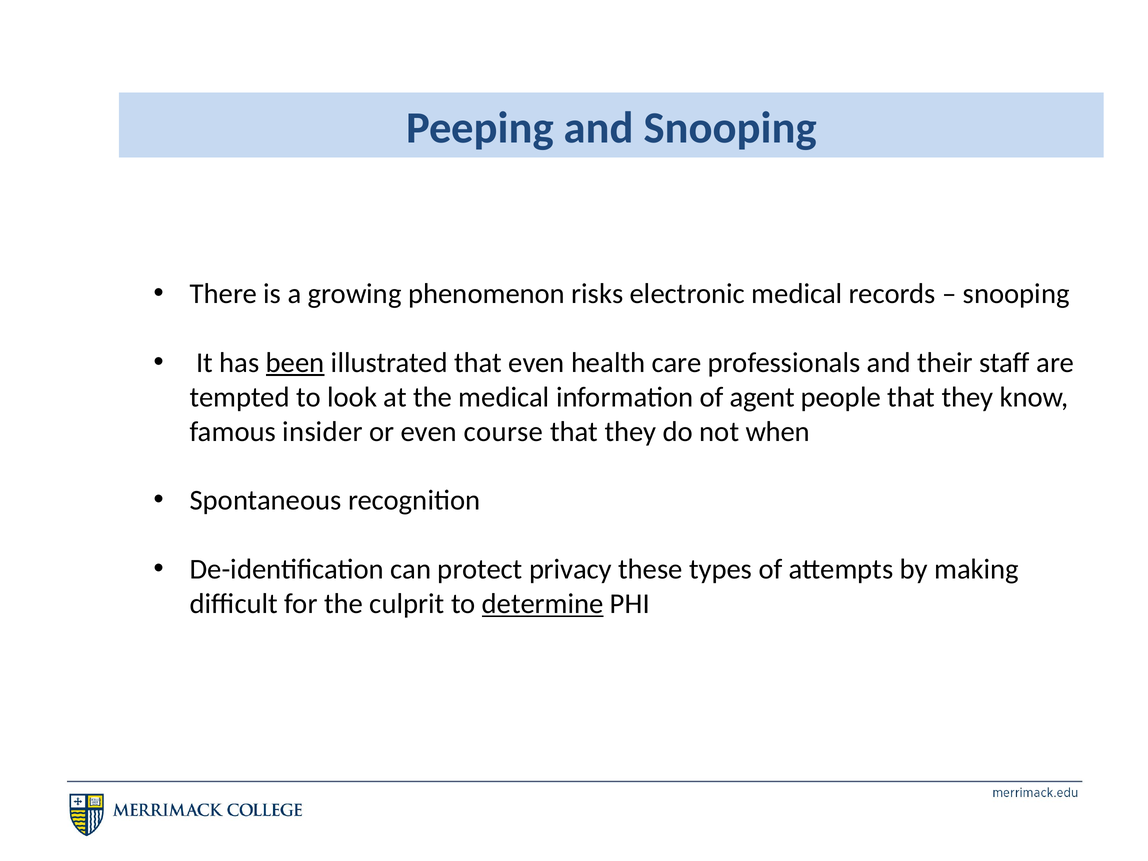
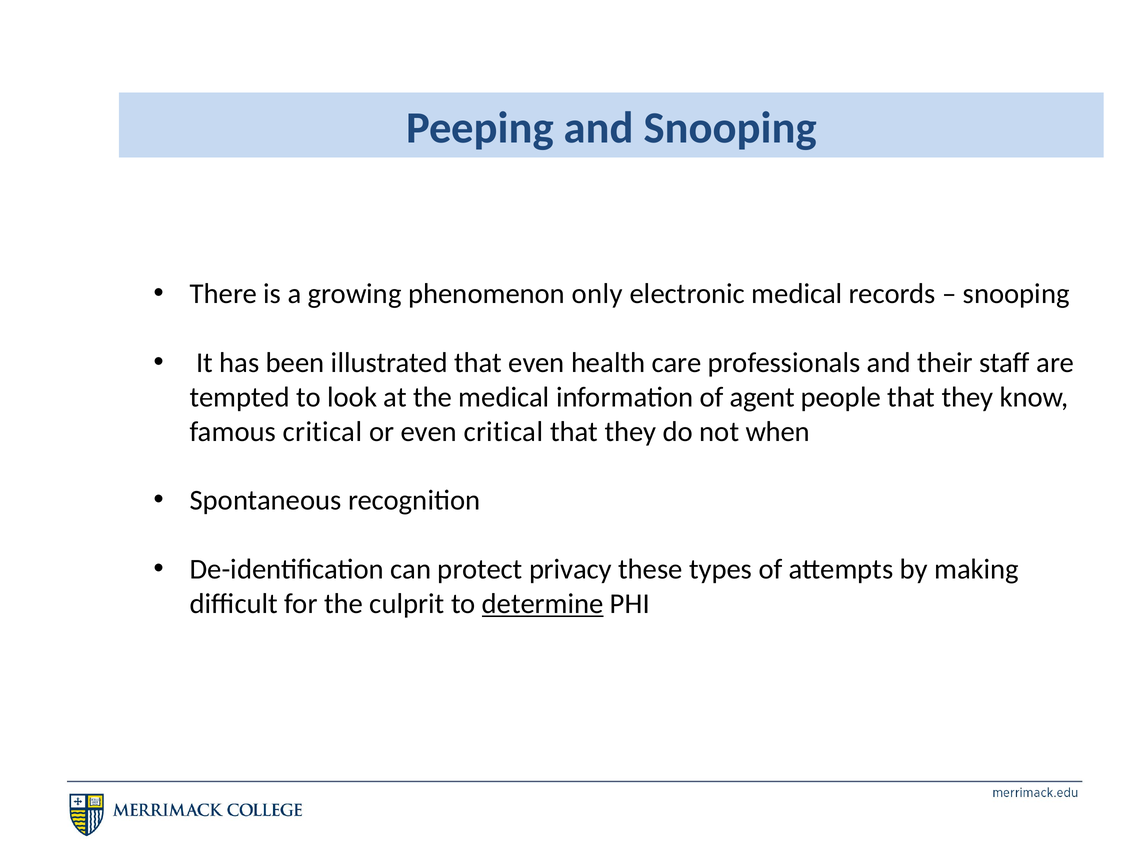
risks: risks -> only (597, 294)
been underline: present -> none (295, 363)
famous insider: insider -> critical (322, 432)
even course: course -> critical (503, 432)
